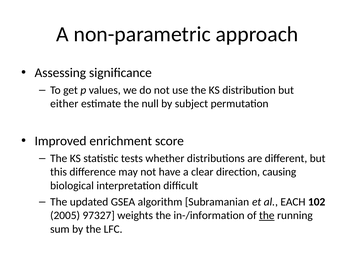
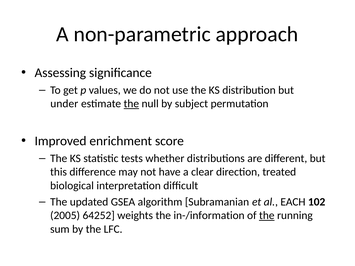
either: either -> under (64, 104)
the underline: none -> present (131, 104)
causing: causing -> treated (279, 172)
97327: 97327 -> 64252 (99, 216)
